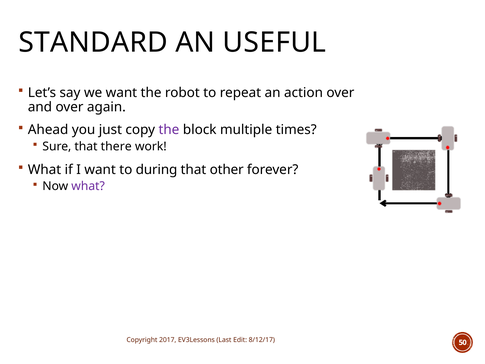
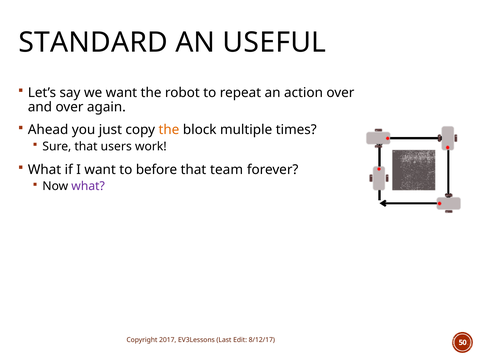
the colour: purple -> orange (169, 130)
there: there -> users (116, 146)
during: during -> before (157, 170)
other: other -> team (227, 170)
